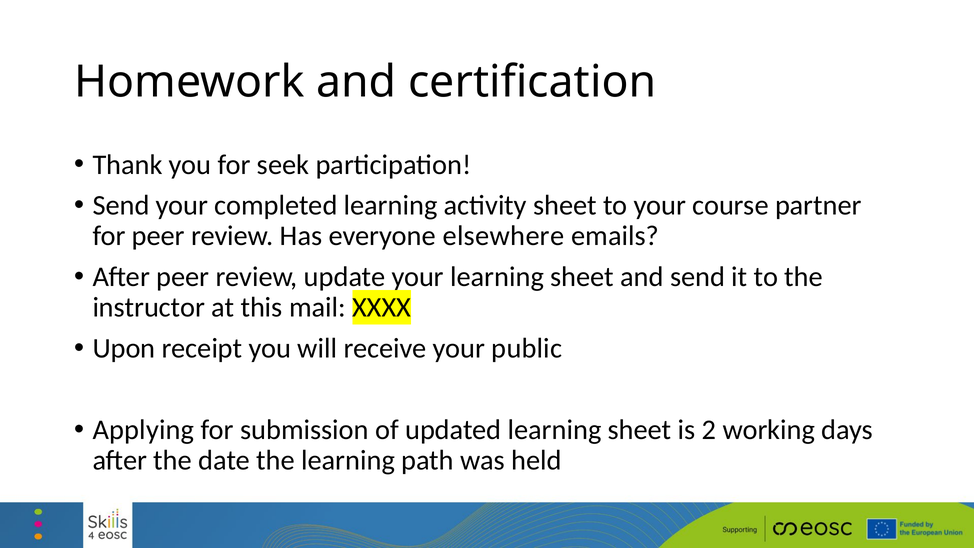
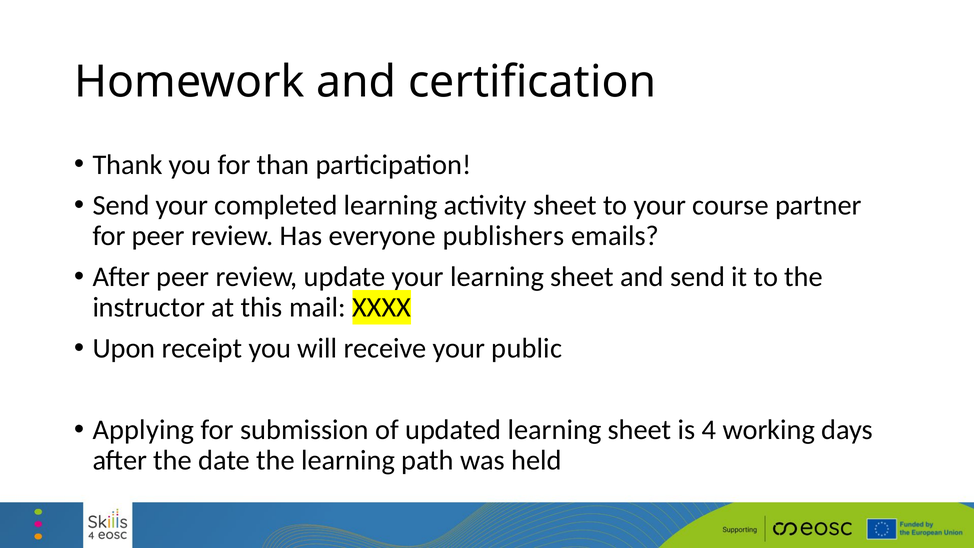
seek: seek -> than (283, 165)
elsewhere: elsewhere -> publishers (503, 236)
2: 2 -> 4 (709, 430)
